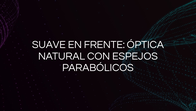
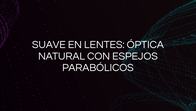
FRENTE: FRENTE -> LENTES (104, 44)
